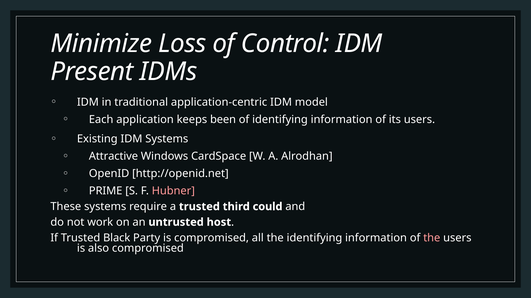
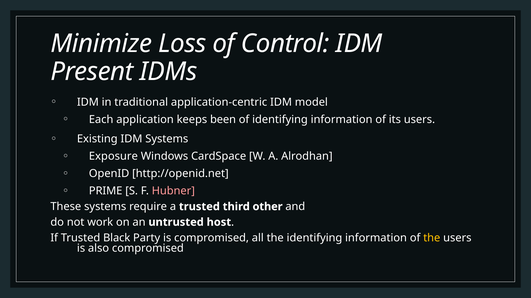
Attractive: Attractive -> Exposure (113, 157)
could: could -> other (268, 207)
the colour: pink -> yellow (432, 238)
